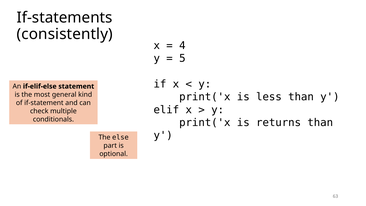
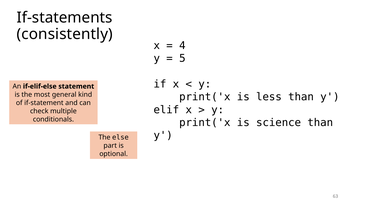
returns: returns -> science (279, 122)
